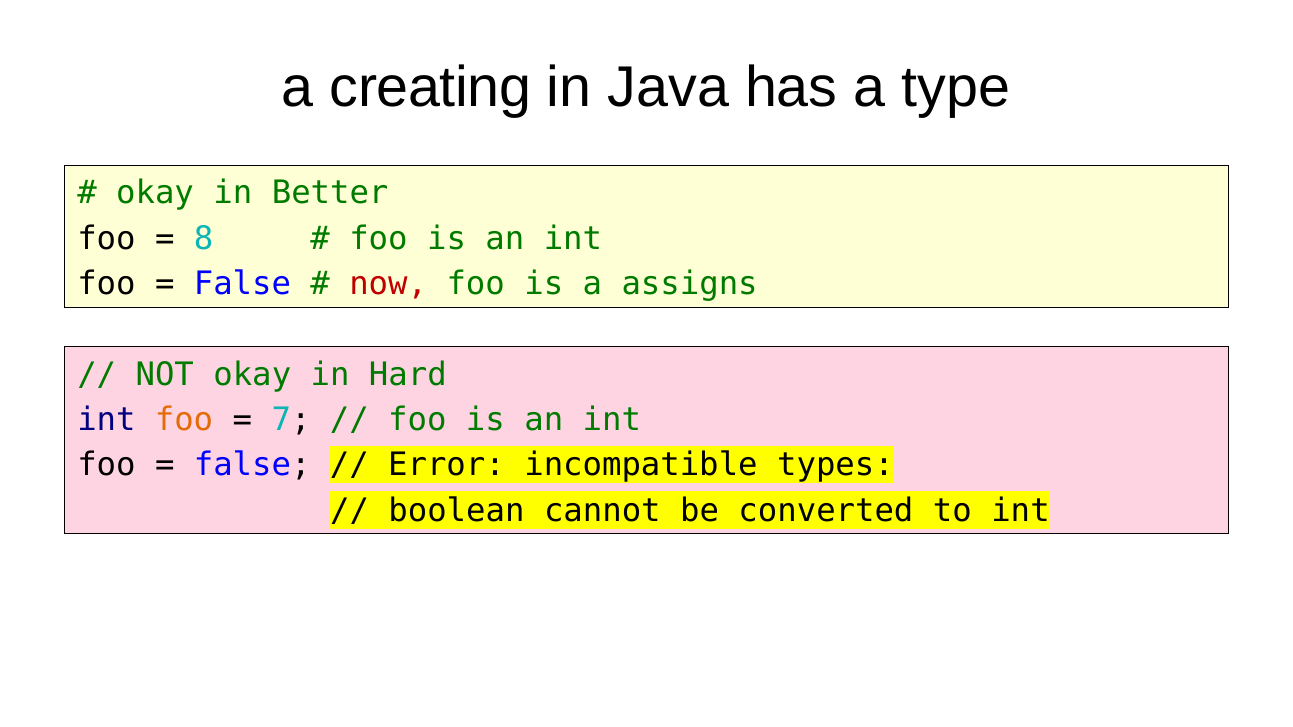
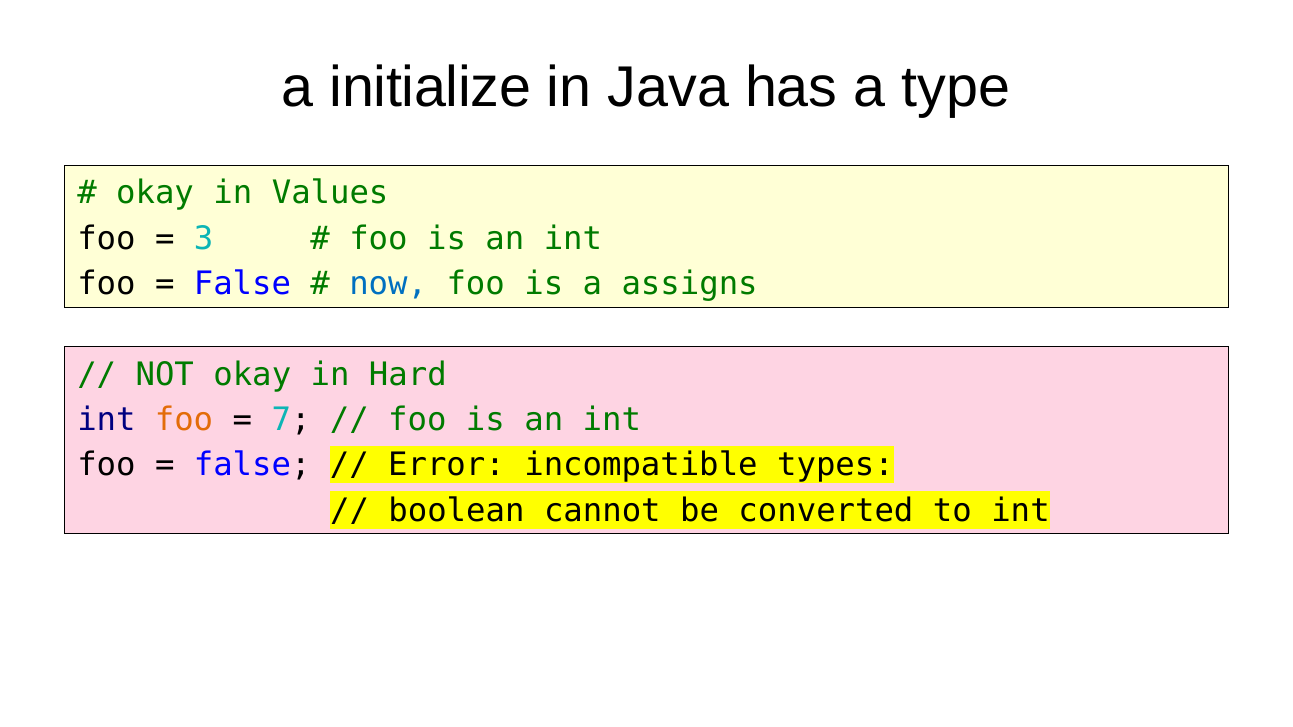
creating: creating -> initialize (430, 87)
Better: Better -> Values (330, 193)
8: 8 -> 3 (204, 239)
now colour: red -> blue (388, 284)
